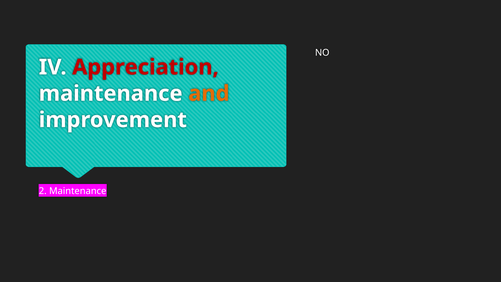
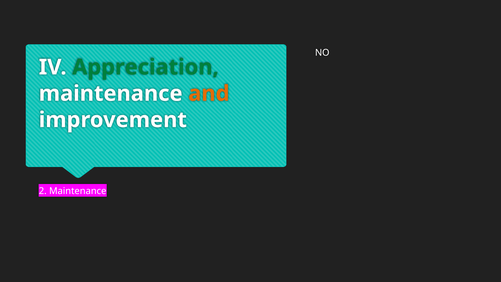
Appreciation colour: red -> green (146, 67)
